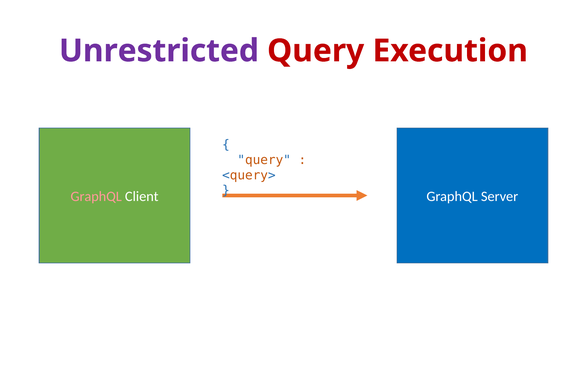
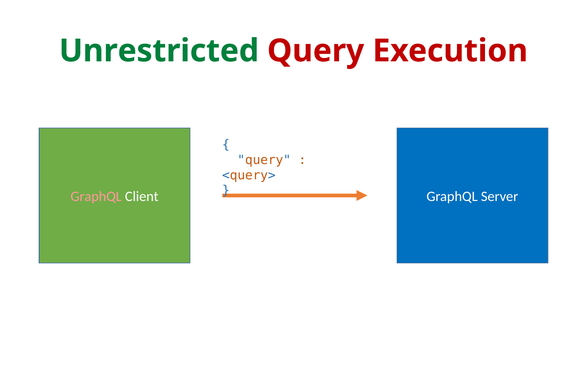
Unrestricted colour: purple -> green (159, 51)
